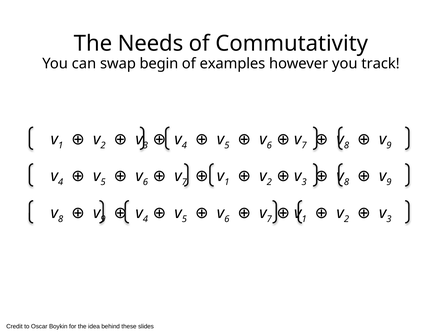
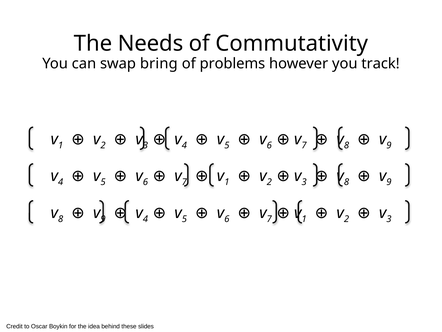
begin: begin -> bring (159, 64)
examples: examples -> problems (232, 64)
